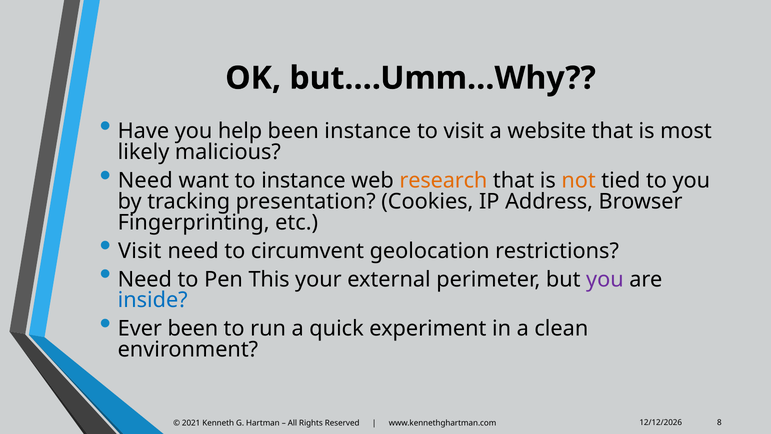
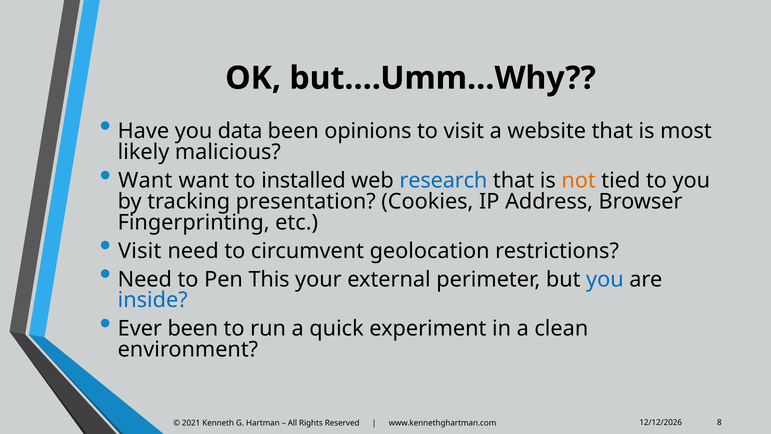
help: help -> data (240, 131)
been instance: instance -> opinions (368, 131)
Need: Need -> Want (145, 181)
to instance: instance -> installed (304, 181)
research colour: orange -> blue (443, 181)
you colour: purple -> blue (605, 279)
